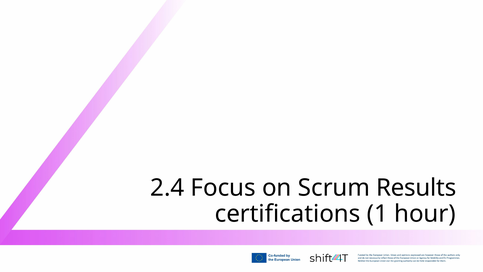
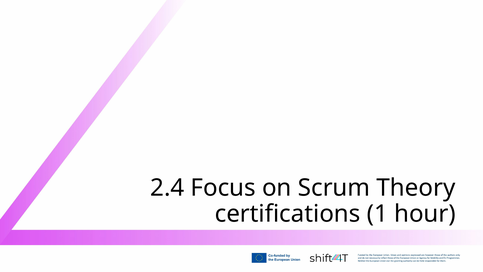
Results: Results -> Theory (416, 187)
